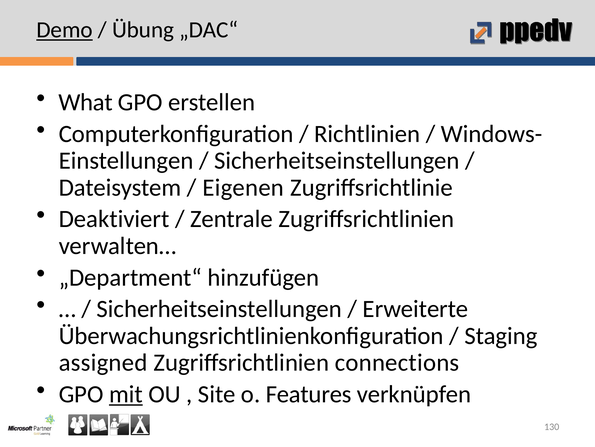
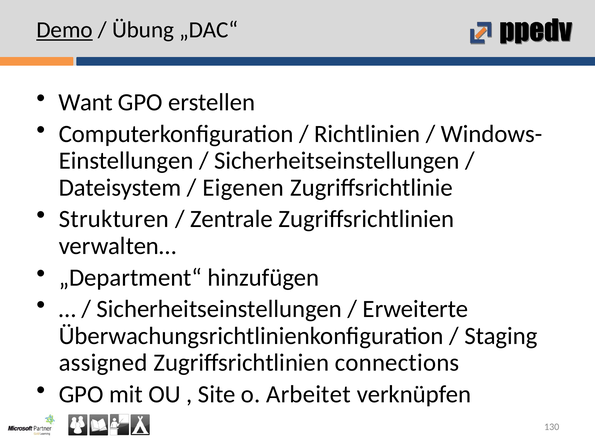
What: What -> Want (86, 102)
Deaktiviert: Deaktiviert -> Strukturen (114, 219)
mit underline: present -> none (126, 394)
Features: Features -> Arbeitet (308, 394)
